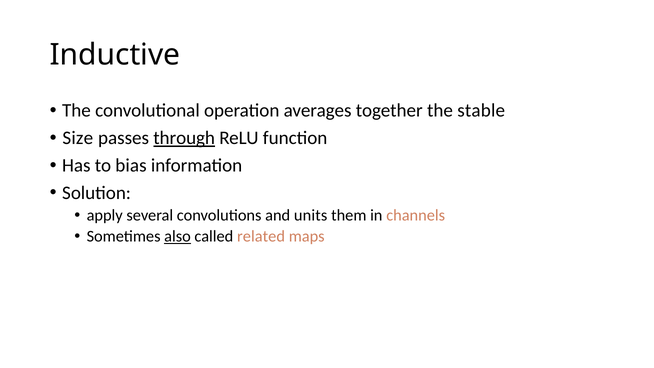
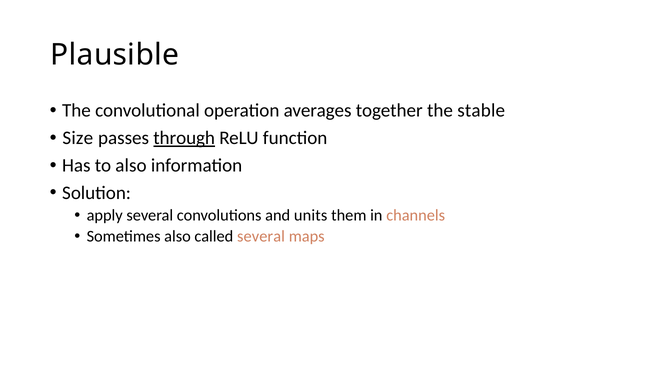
Inductive: Inductive -> Plausible (115, 55)
to bias: bias -> also (131, 165)
also underline: present -> none (177, 236)
called related: related -> several (261, 236)
